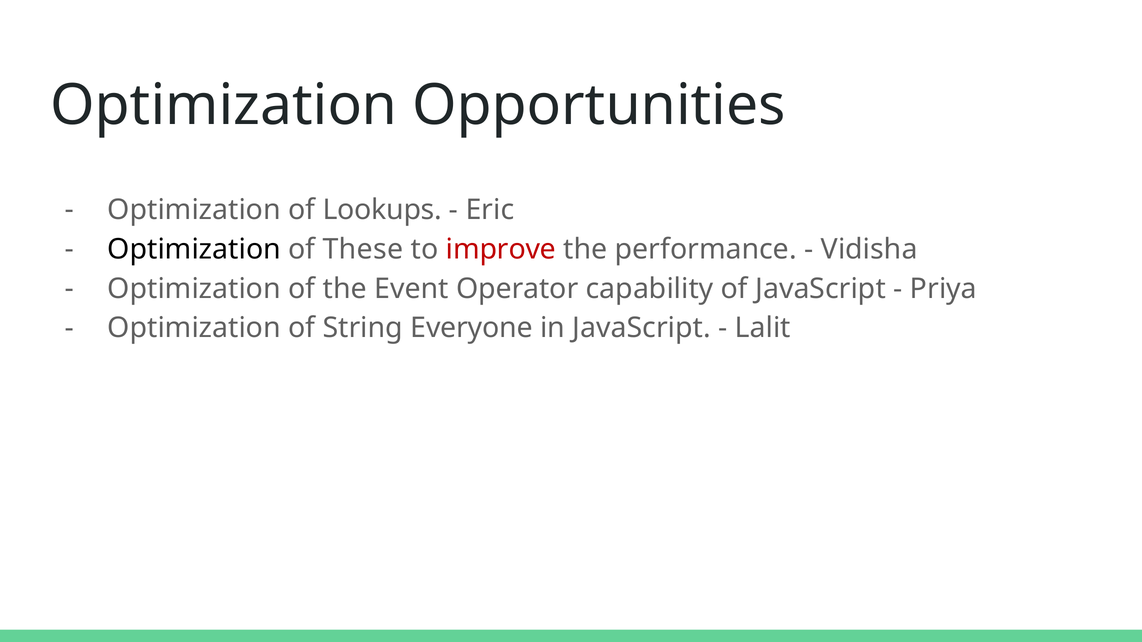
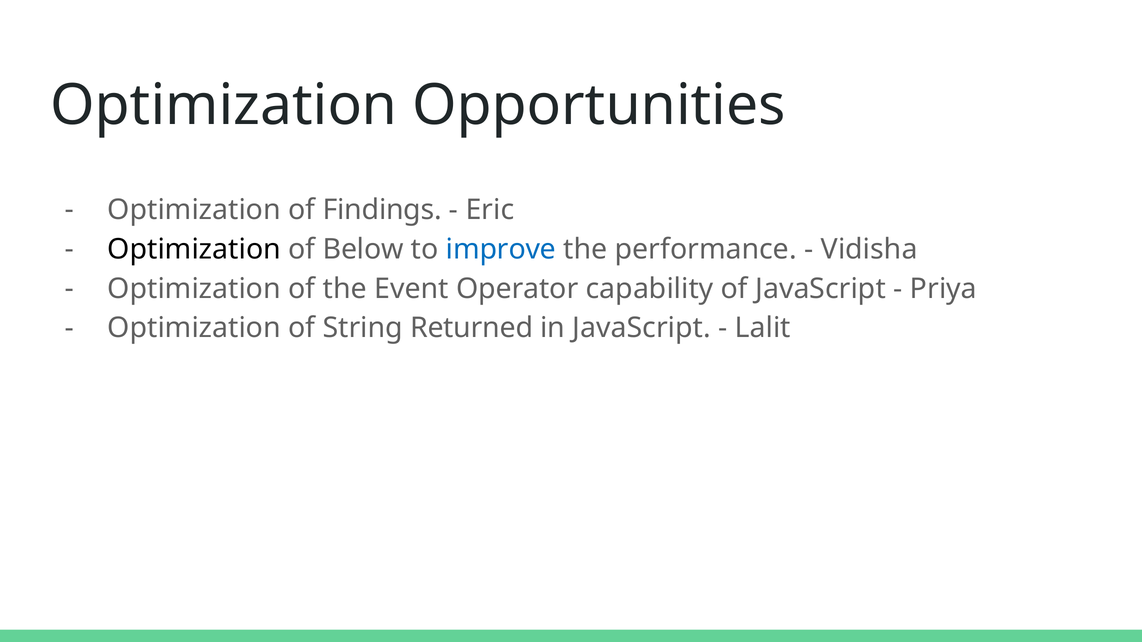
Lookups: Lookups -> Findings (382, 210)
These: These -> Below (363, 249)
improve colour: red -> blue (501, 249)
Everyone: Everyone -> Returned (472, 328)
